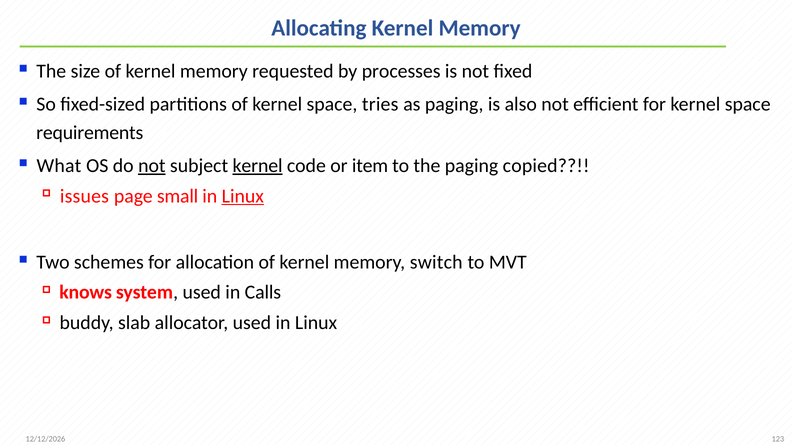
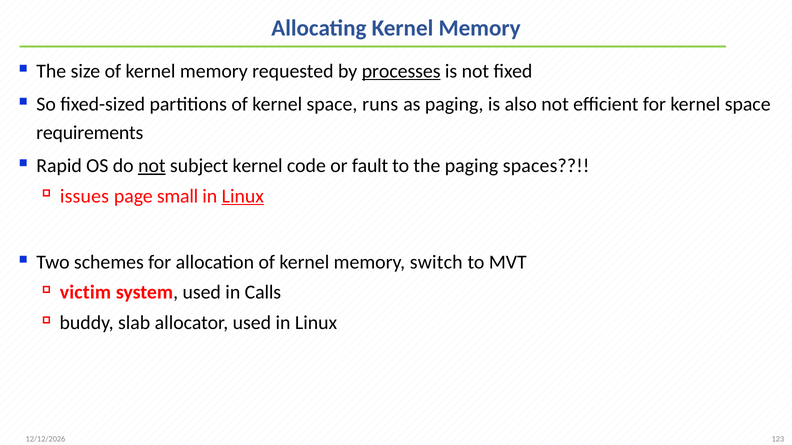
processes underline: none -> present (401, 71)
tries: tries -> runs (380, 104)
What: What -> Rapid (59, 166)
kernel underline: present -> none (258, 166)
item: item -> fault (370, 166)
copied: copied -> spaces (546, 166)
knows: knows -> victim (85, 293)
